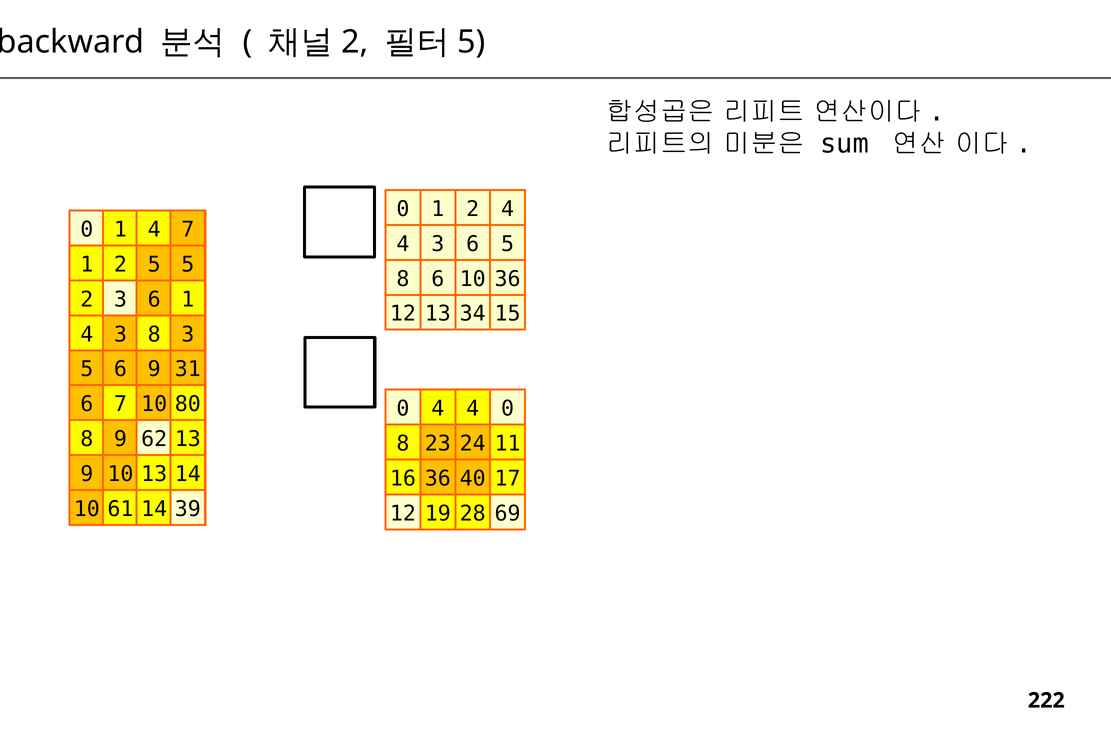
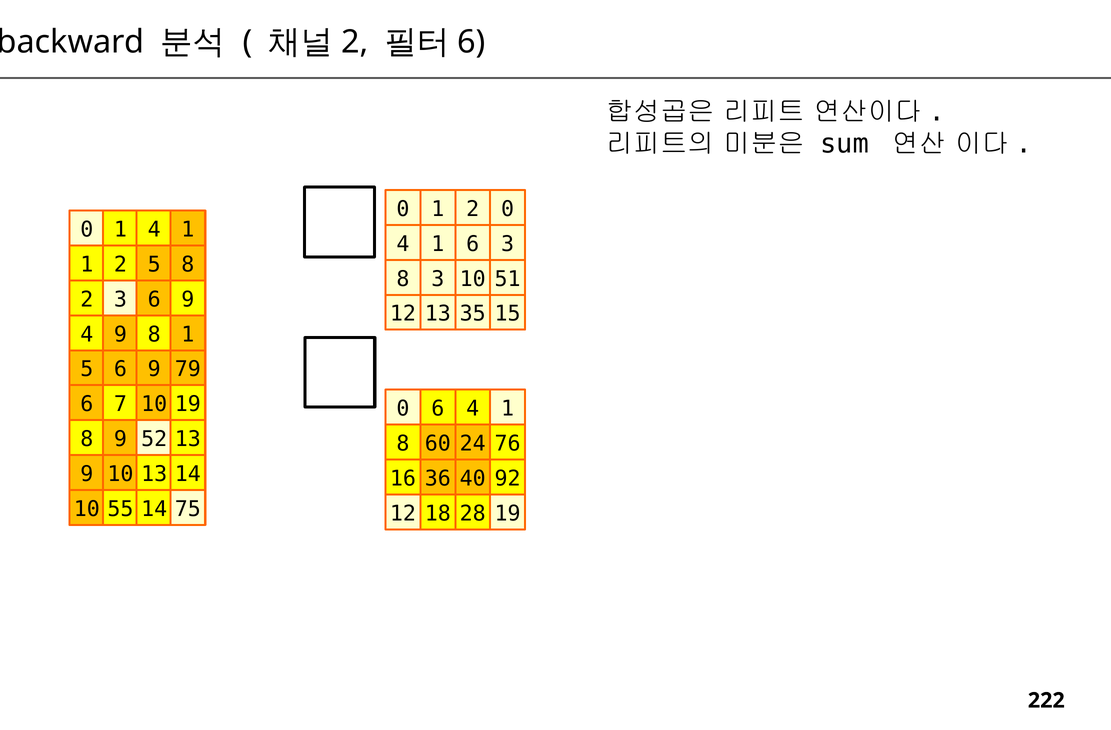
5: 5 -> 6 (471, 42)
2 4: 4 -> 0 (508, 209)
1 4 7: 7 -> 1 (188, 230)
3: 3 -> 1 (438, 244)
6 5: 5 -> 3 (508, 244)
5 5: 5 -> 8 (188, 264)
8 6: 6 -> 3 (438, 279)
10 36: 36 -> 51 (508, 279)
3 6 1: 1 -> 9 (188, 299)
34: 34 -> 35 (473, 314)
3: 3 -> 9 (120, 334)
8 3: 3 -> 1 (188, 334)
31: 31 -> 79 (188, 369)
10 80: 80 -> 19 (188, 404)
0 4: 4 -> 6 (438, 408)
0: 0 -> 1 (508, 408)
62: 62 -> 52 (154, 439)
23: 23 -> 60 (438, 443)
11: 11 -> 76 (508, 443)
17: 17 -> 92 (508, 478)
61: 61 -> 55 (120, 509)
39: 39 -> 75 (188, 509)
19: 19 -> 18 (438, 513)
28 69: 69 -> 19 (508, 513)
